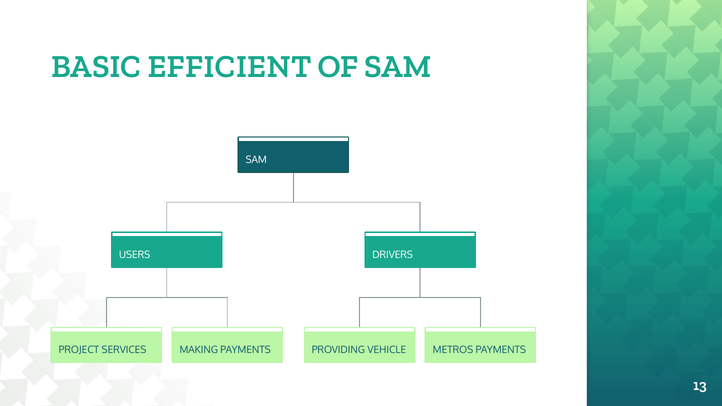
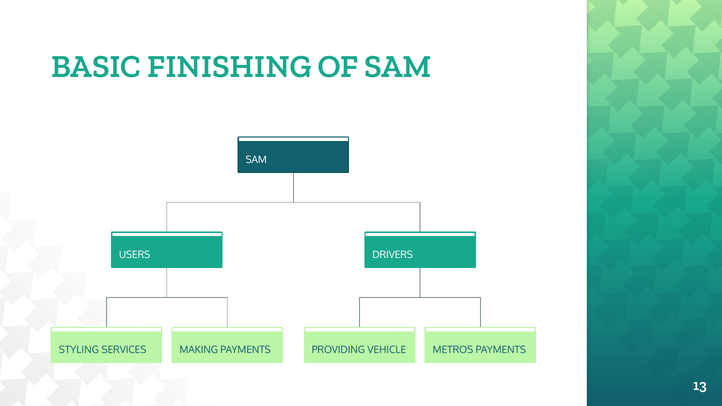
EFFICIENT: EFFICIENT -> FINISHING (230, 67)
PROJECT: PROJECT -> STYLING (79, 350)
